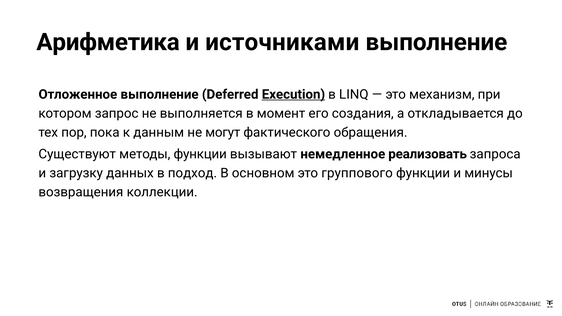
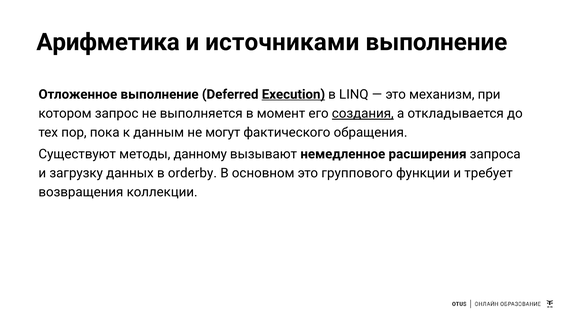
создания underline: none -> present (363, 113)
методы функции: функции -> данному (200, 154)
реализовать: реализовать -> расширения (428, 154)
подход: подход -> orderby (192, 173)
минусы: минусы -> требует (489, 173)
